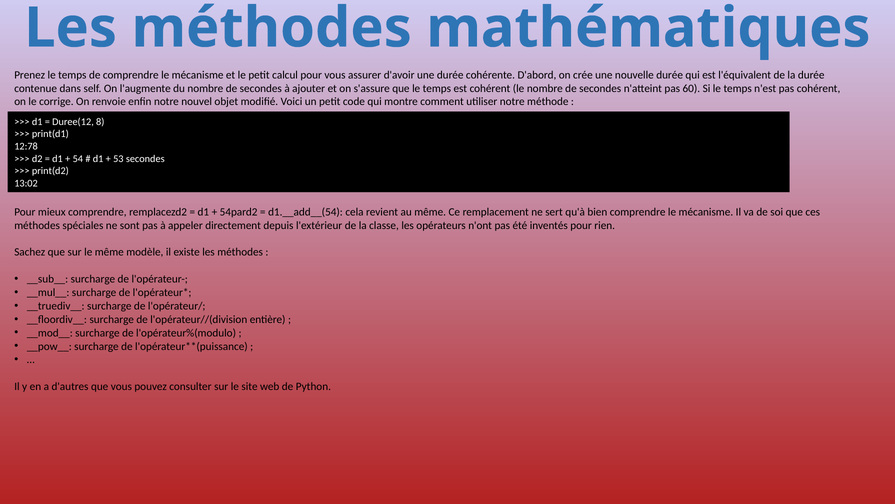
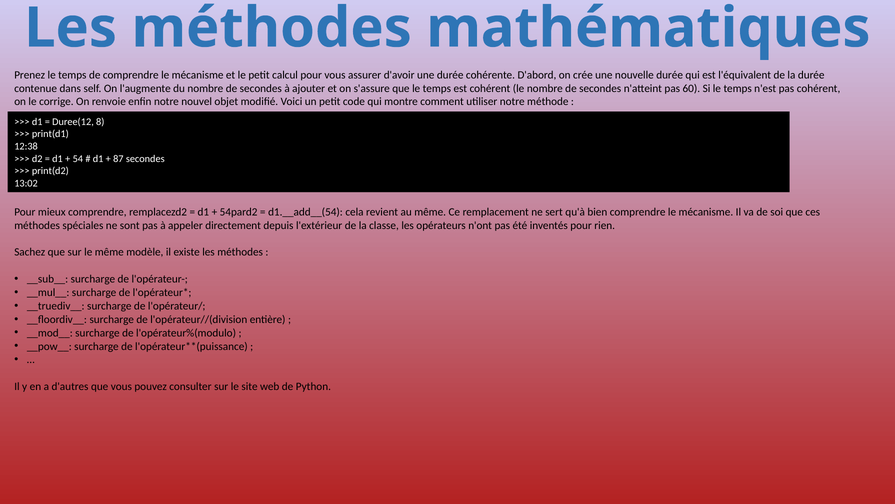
12:78: 12:78 -> 12:38 (26, 146)
53: 53 -> 87 (118, 159)
